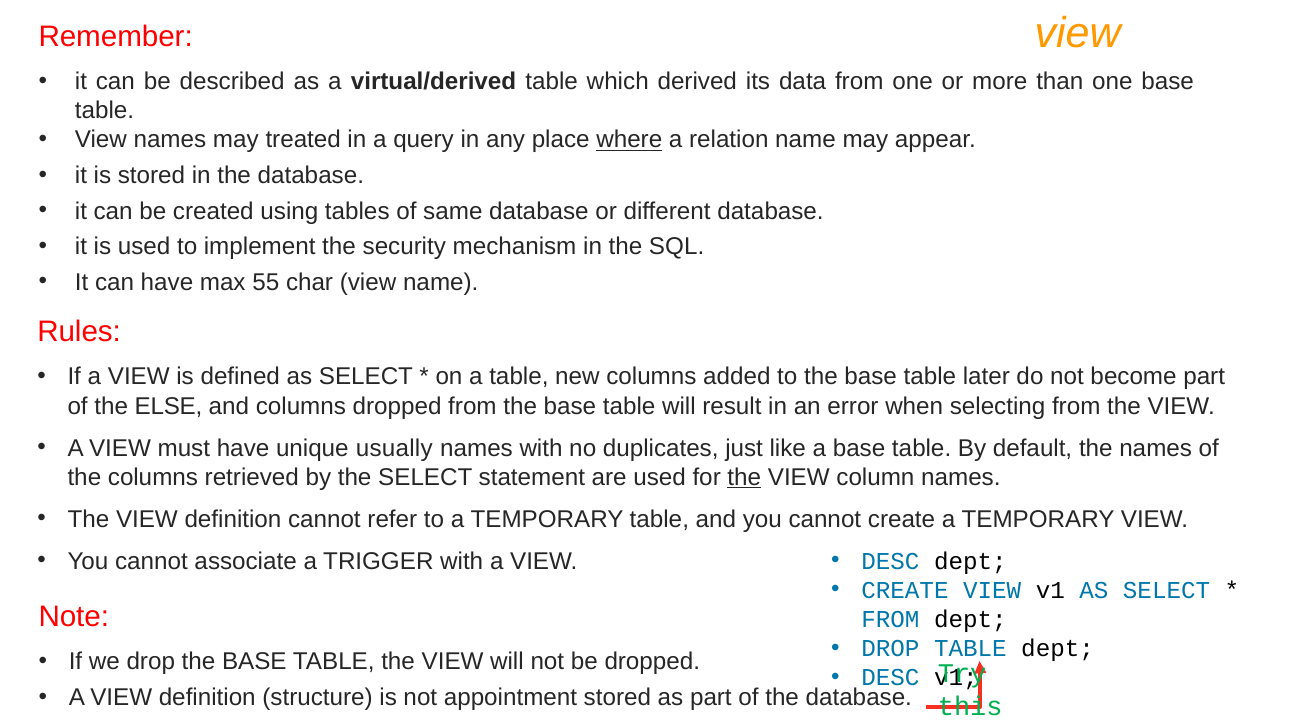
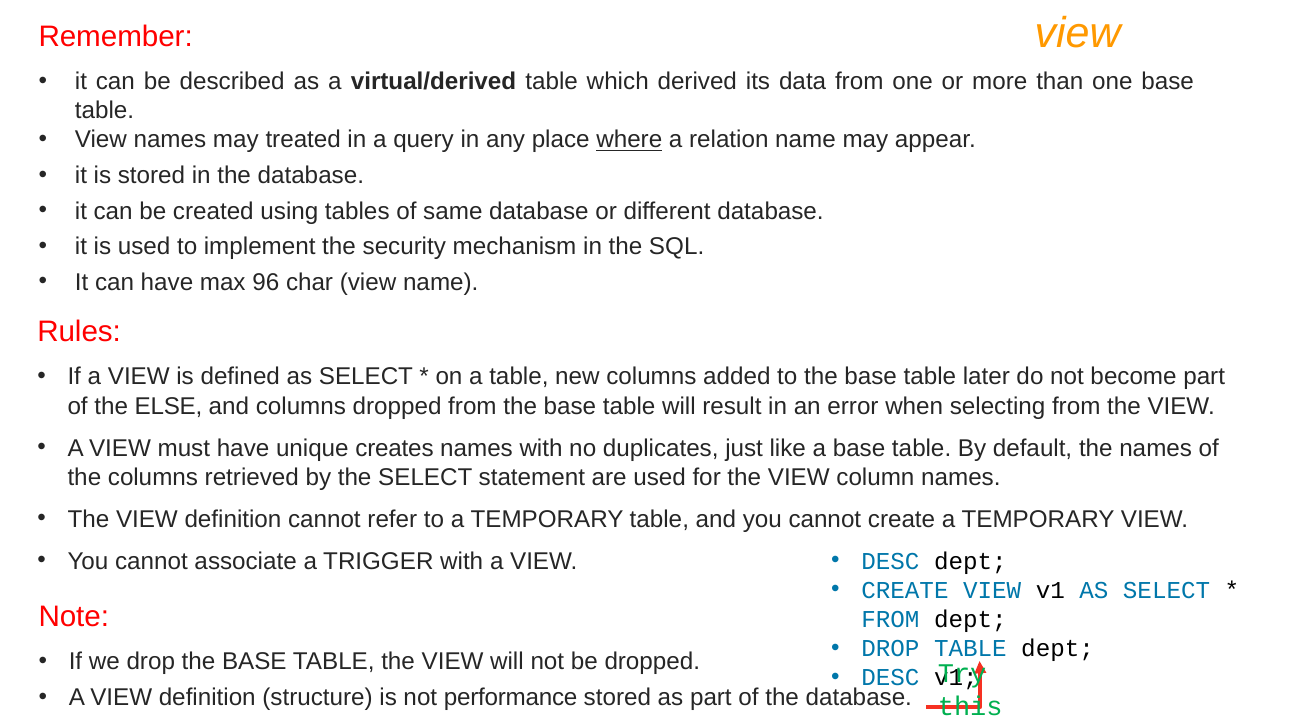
55: 55 -> 96 (266, 282)
usually: usually -> creates (395, 448)
the underline: present -> none (744, 477)
appointment: appointment -> performance (511, 697)
